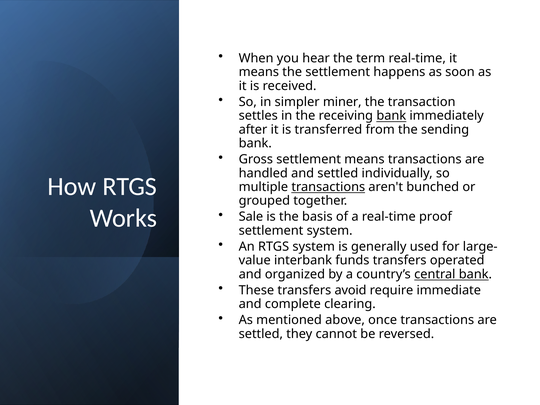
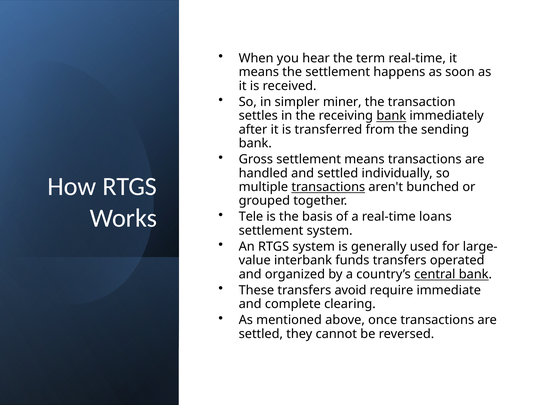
Sale: Sale -> Tele (251, 217)
proof: proof -> loans (435, 217)
